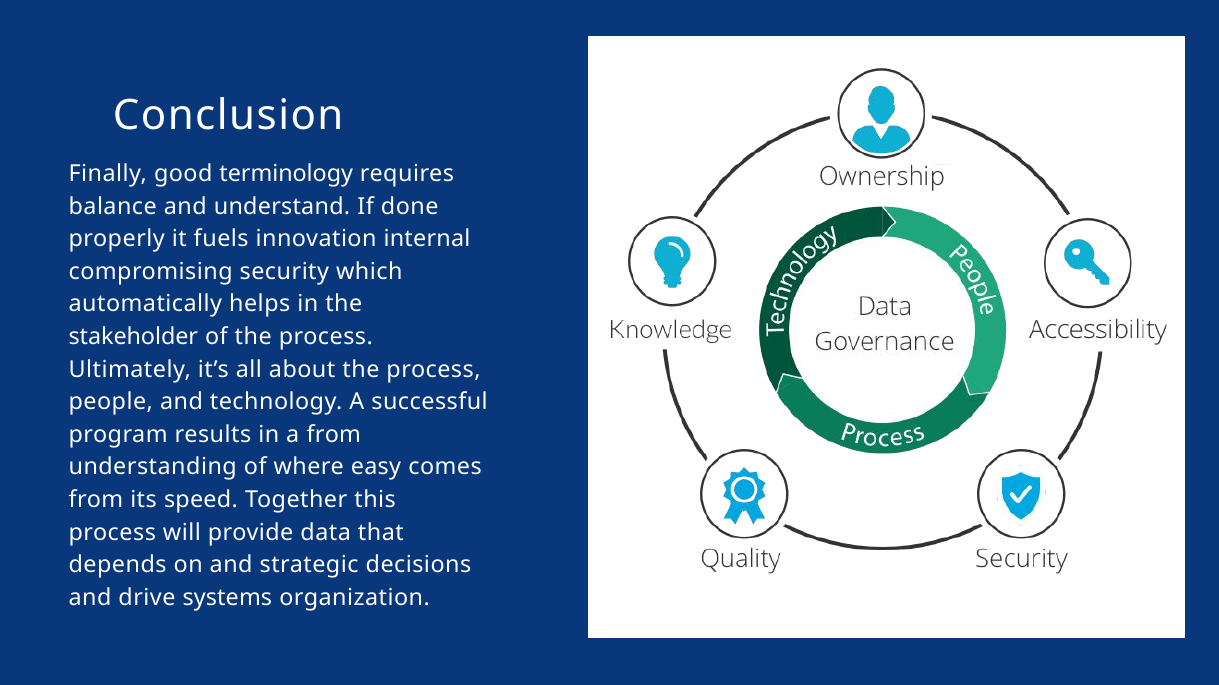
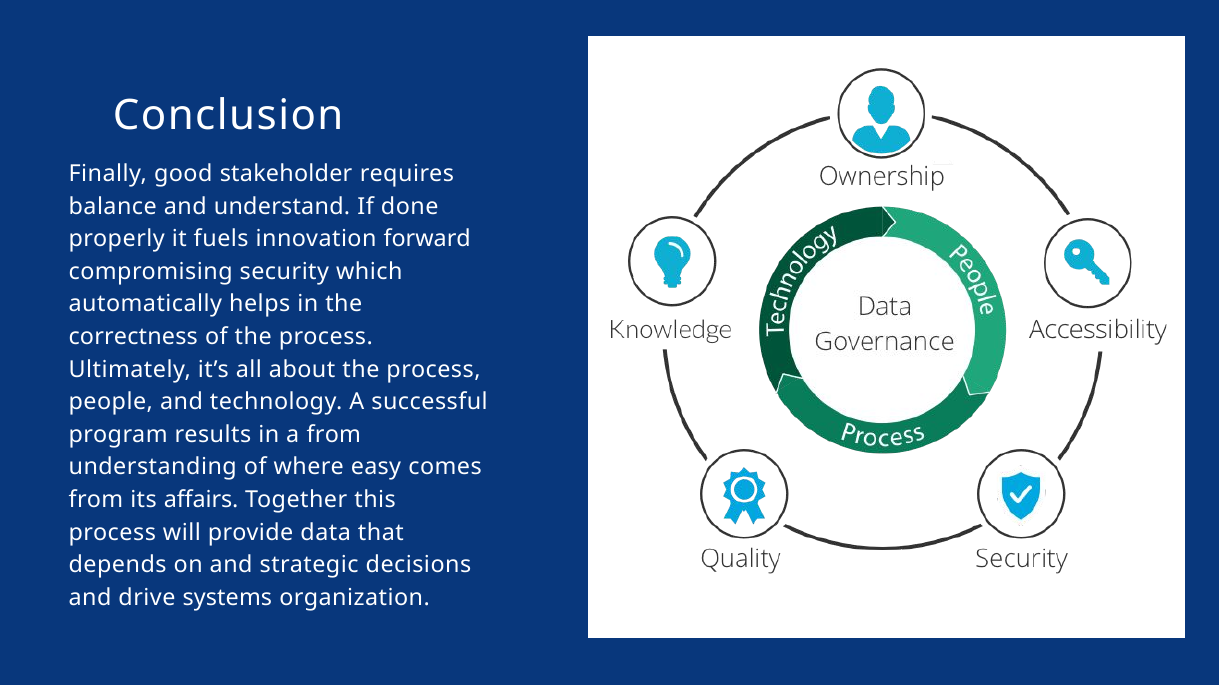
terminology: terminology -> stakeholder (286, 174)
internal: internal -> forward (427, 239)
stakeholder: stakeholder -> correctness (133, 337)
speed: speed -> affairs (201, 500)
